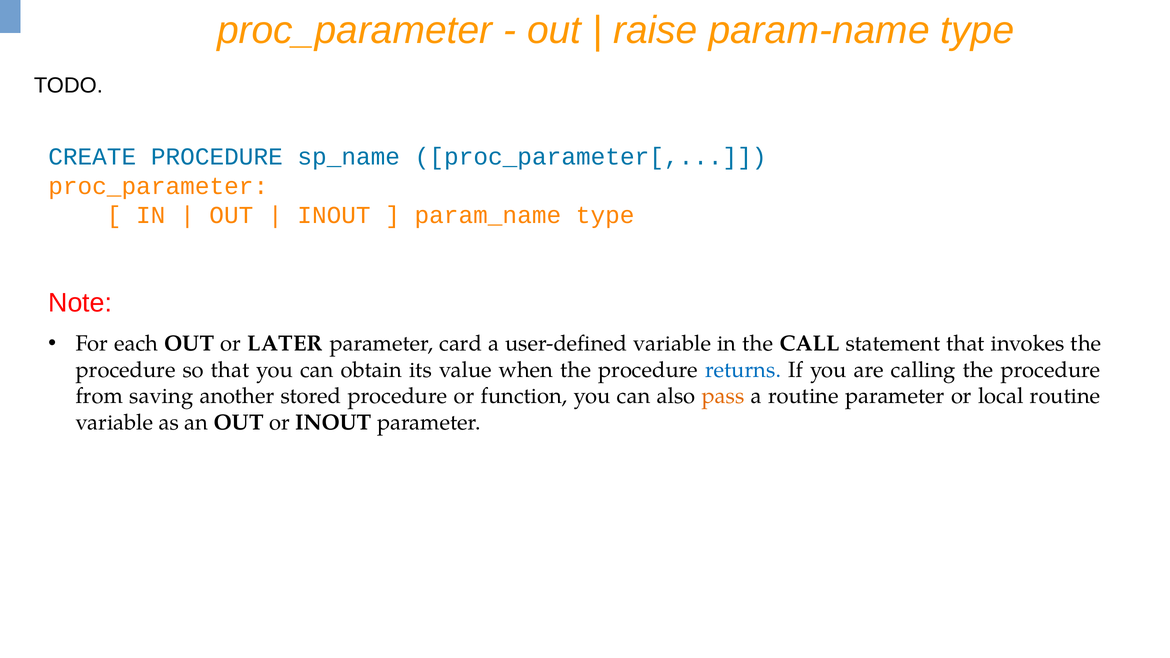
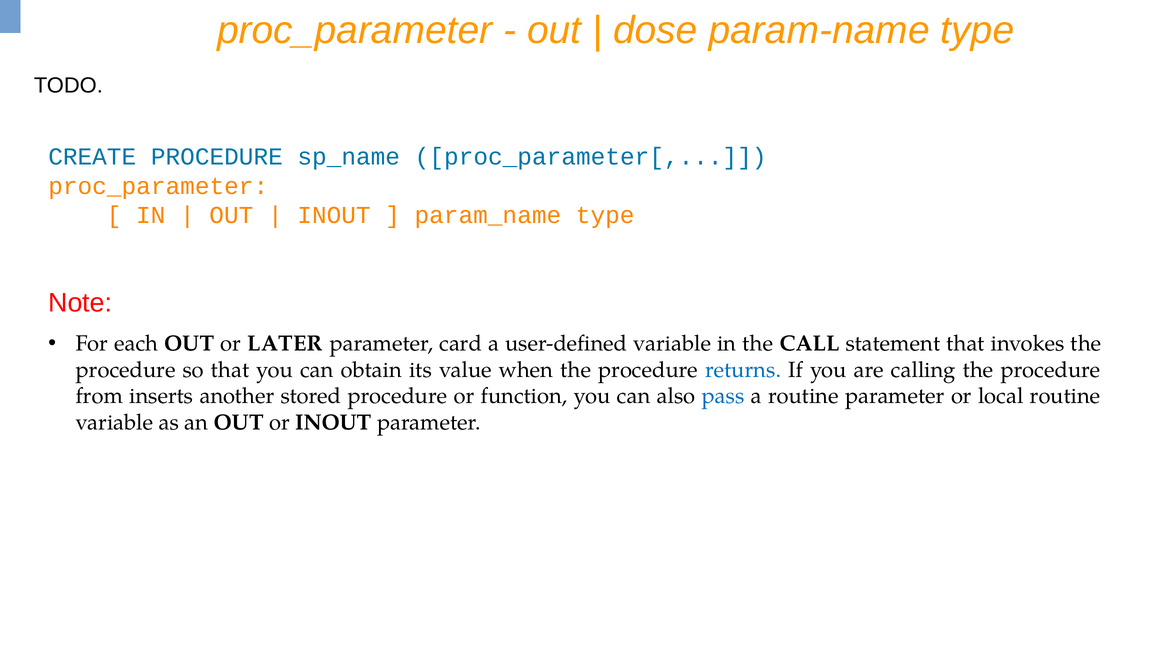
raise: raise -> dose (655, 30)
saving: saving -> inserts (161, 396)
pass colour: orange -> blue (723, 396)
